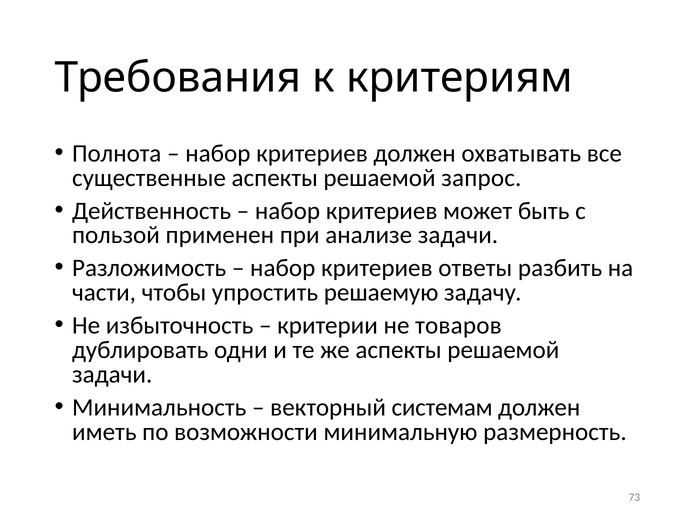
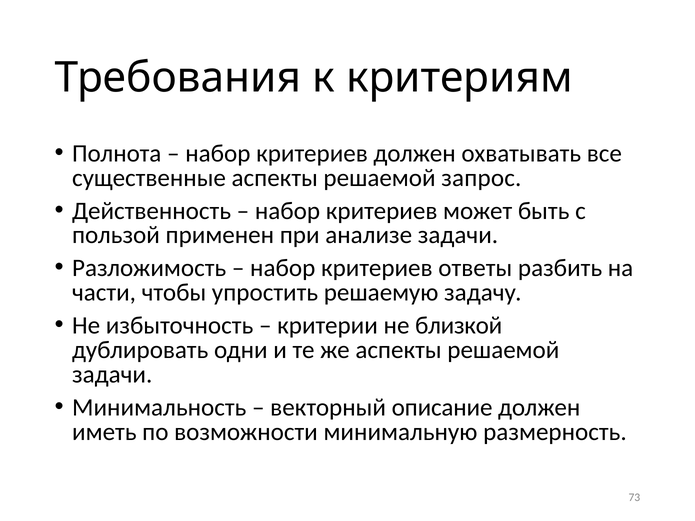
товаров: товаров -> близкой (459, 326)
системам: системам -> описание (442, 408)
